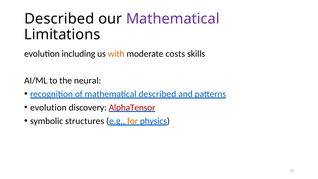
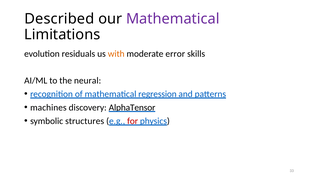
including: including -> residuals (78, 54)
costs: costs -> error (175, 54)
mathematical described: described -> regression (157, 94)
evolution: evolution -> machines (48, 107)
AlphaTensor colour: red -> black (132, 107)
for colour: orange -> red (133, 121)
